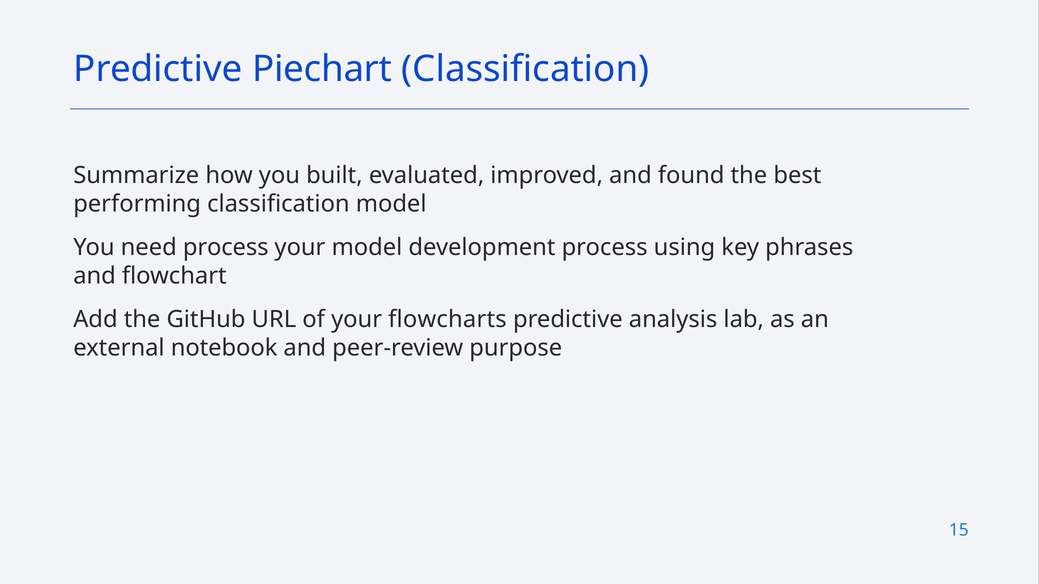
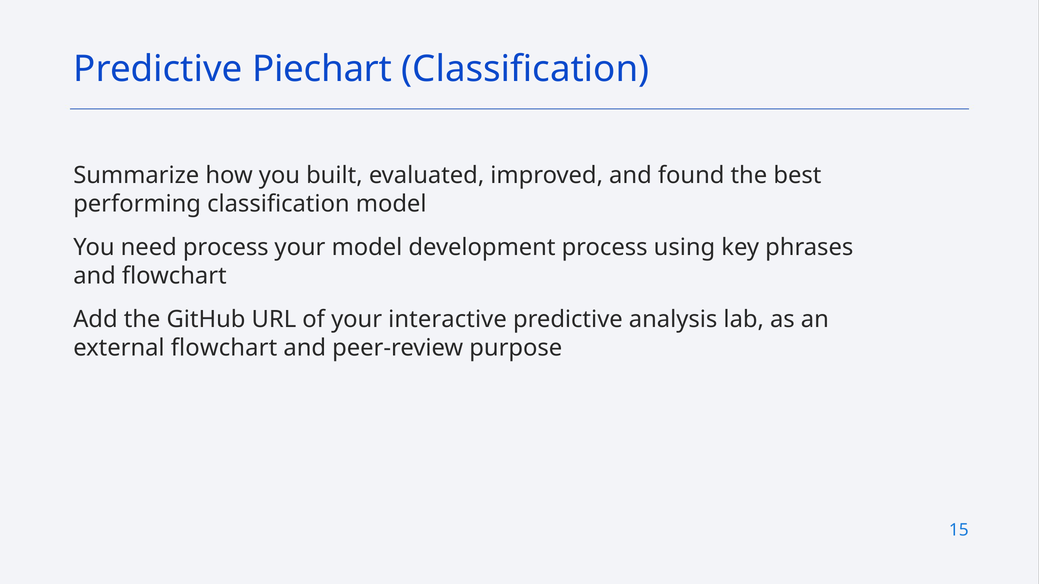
flowcharts: flowcharts -> interactive (448, 320)
external notebook: notebook -> flowchart (224, 348)
